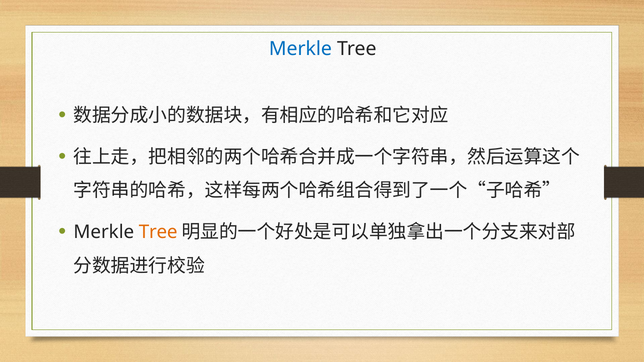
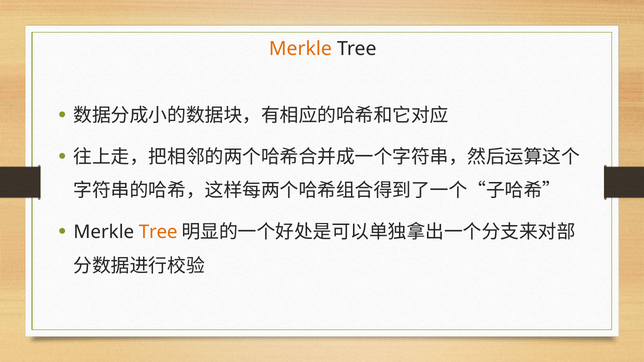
Merkle colour: blue -> orange (300, 49)
